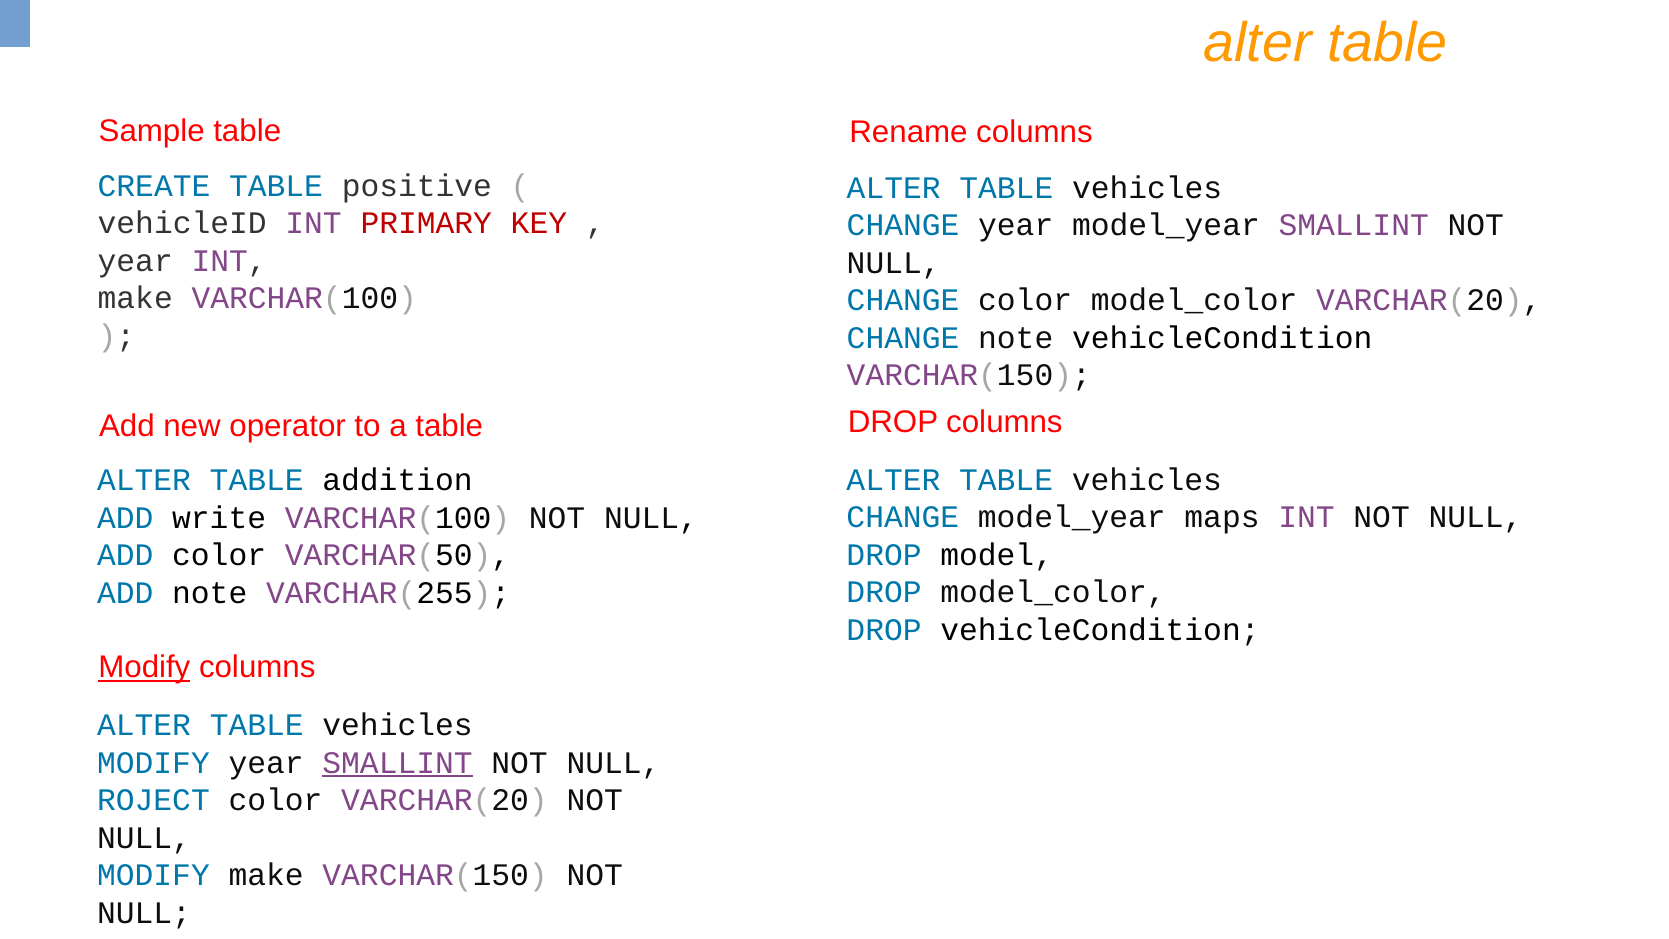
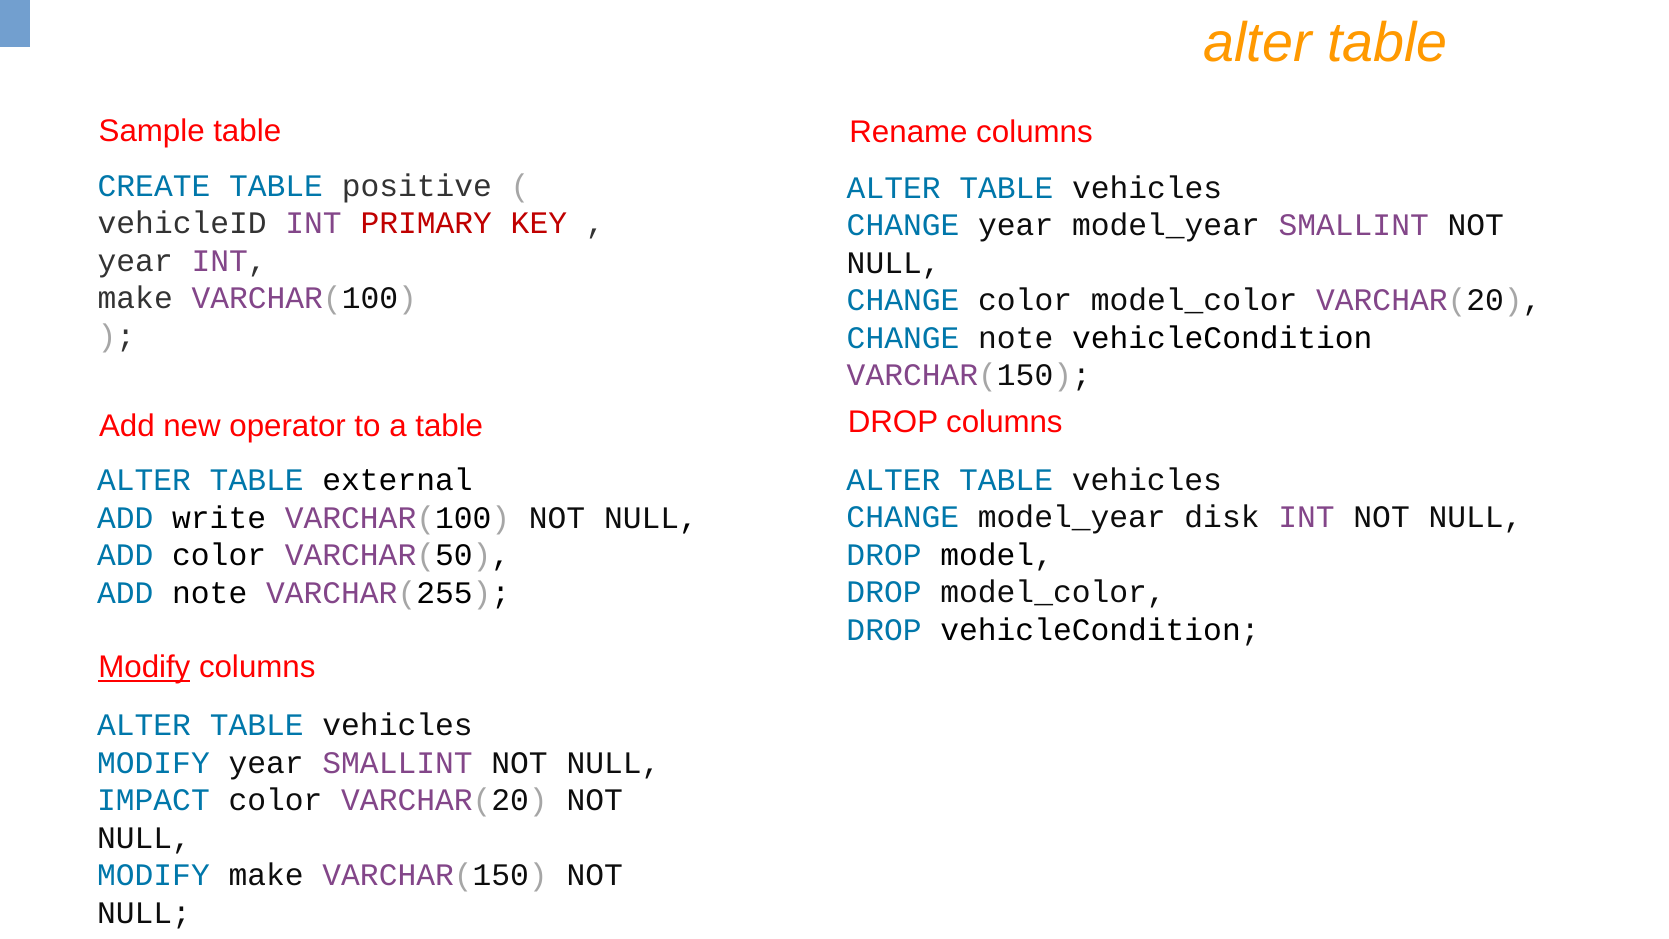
addition: addition -> external (398, 480)
maps: maps -> disk (1222, 517)
SMALLINT underline: present -> none (398, 763)
ROJECT: ROJECT -> IMPACT (153, 800)
